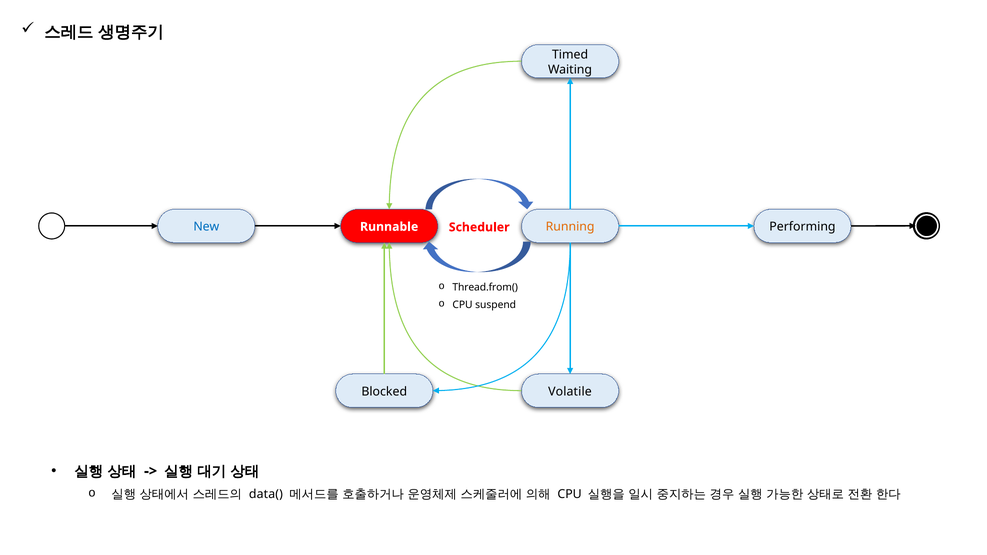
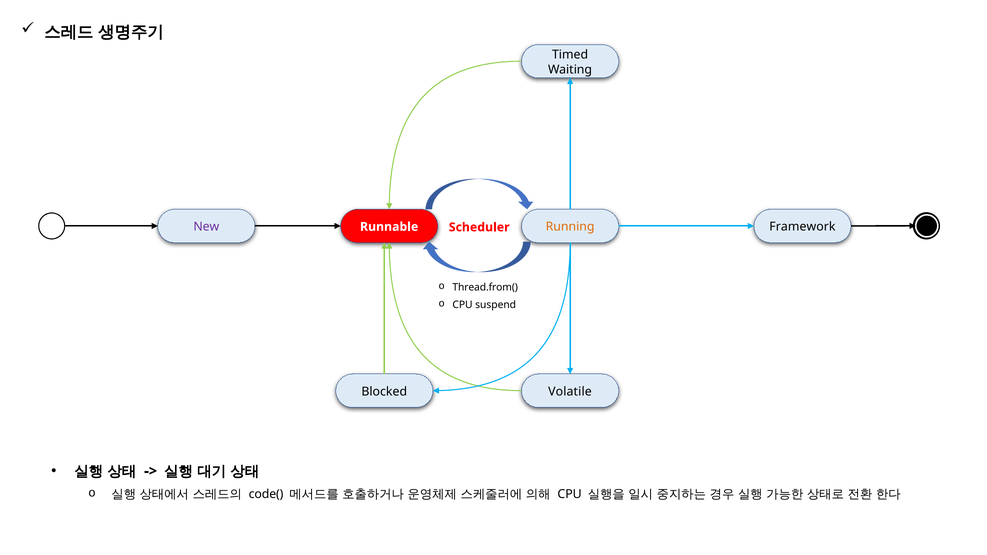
New colour: blue -> purple (206, 227)
Performing: Performing -> Framework (802, 227)
data(: data( -> code( (266, 495)
